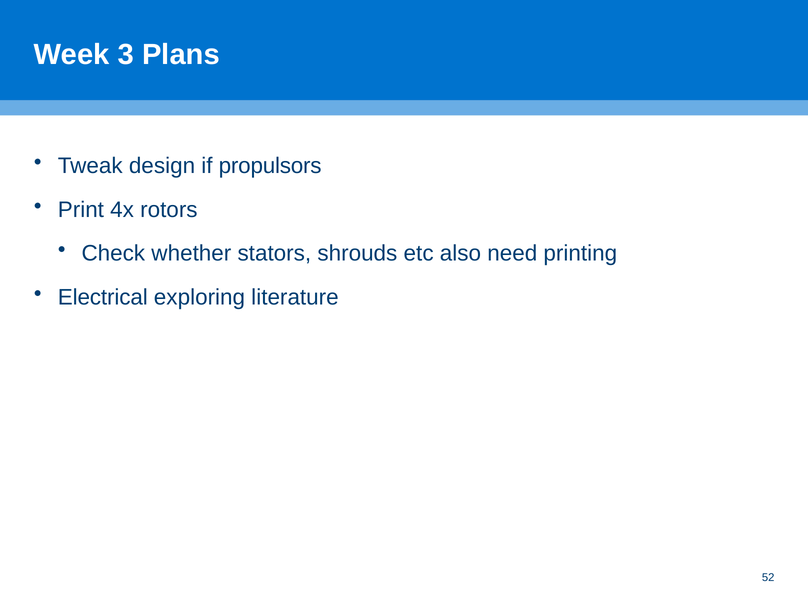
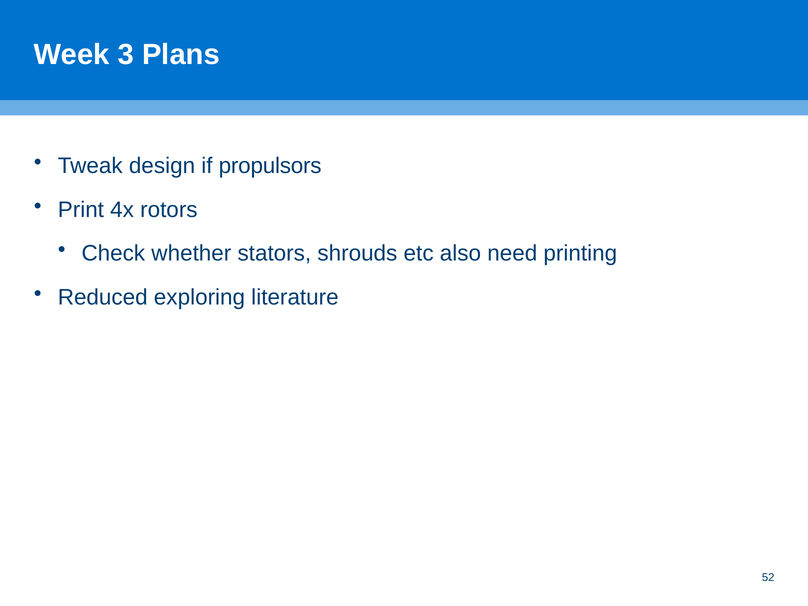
Electrical: Electrical -> Reduced (103, 297)
